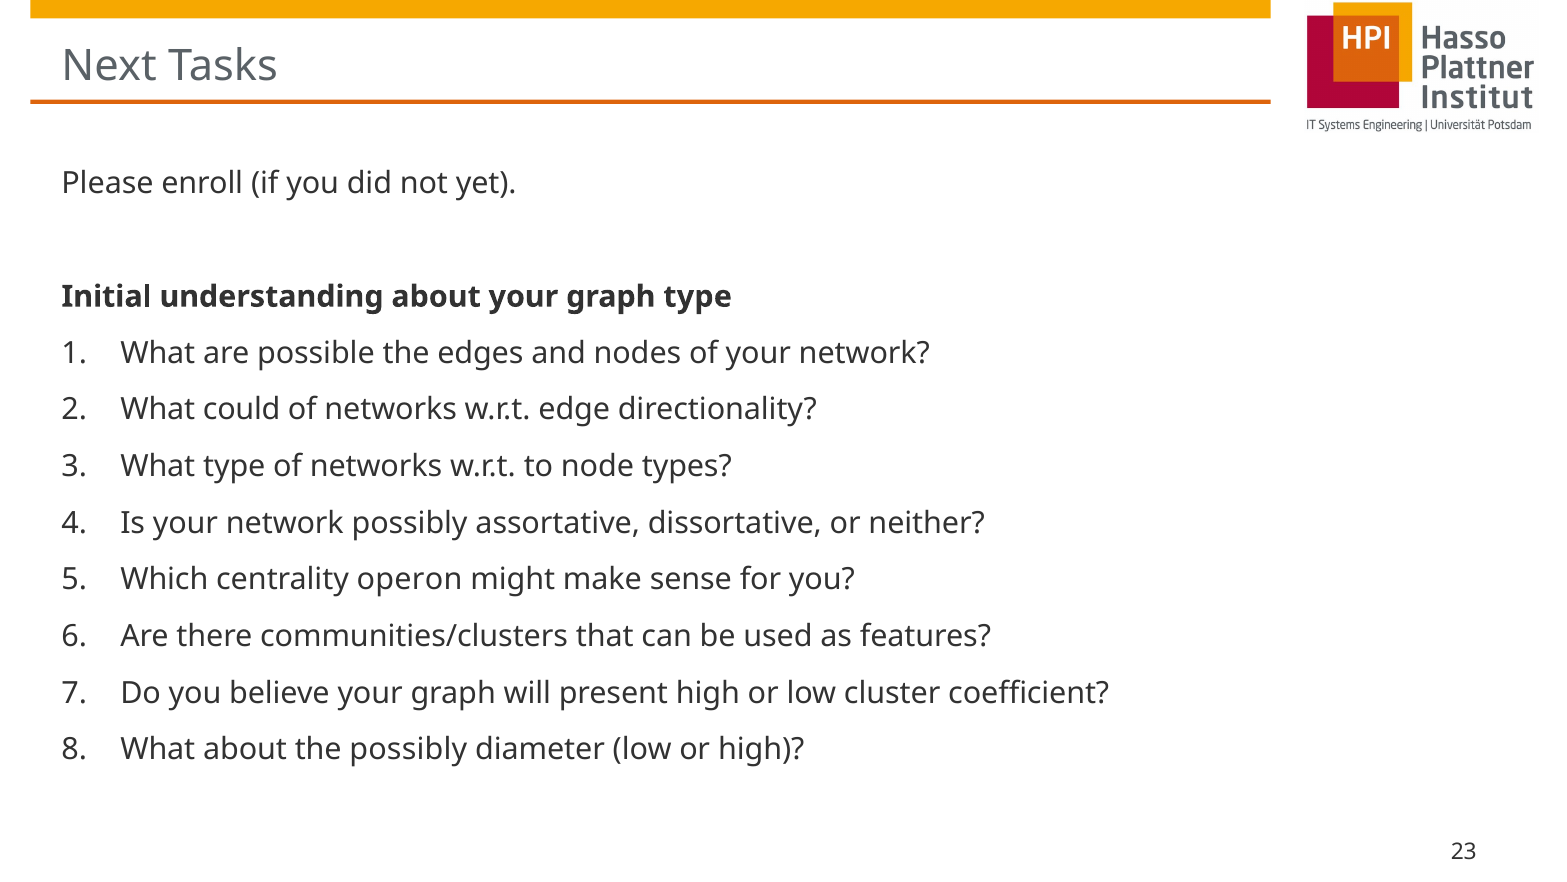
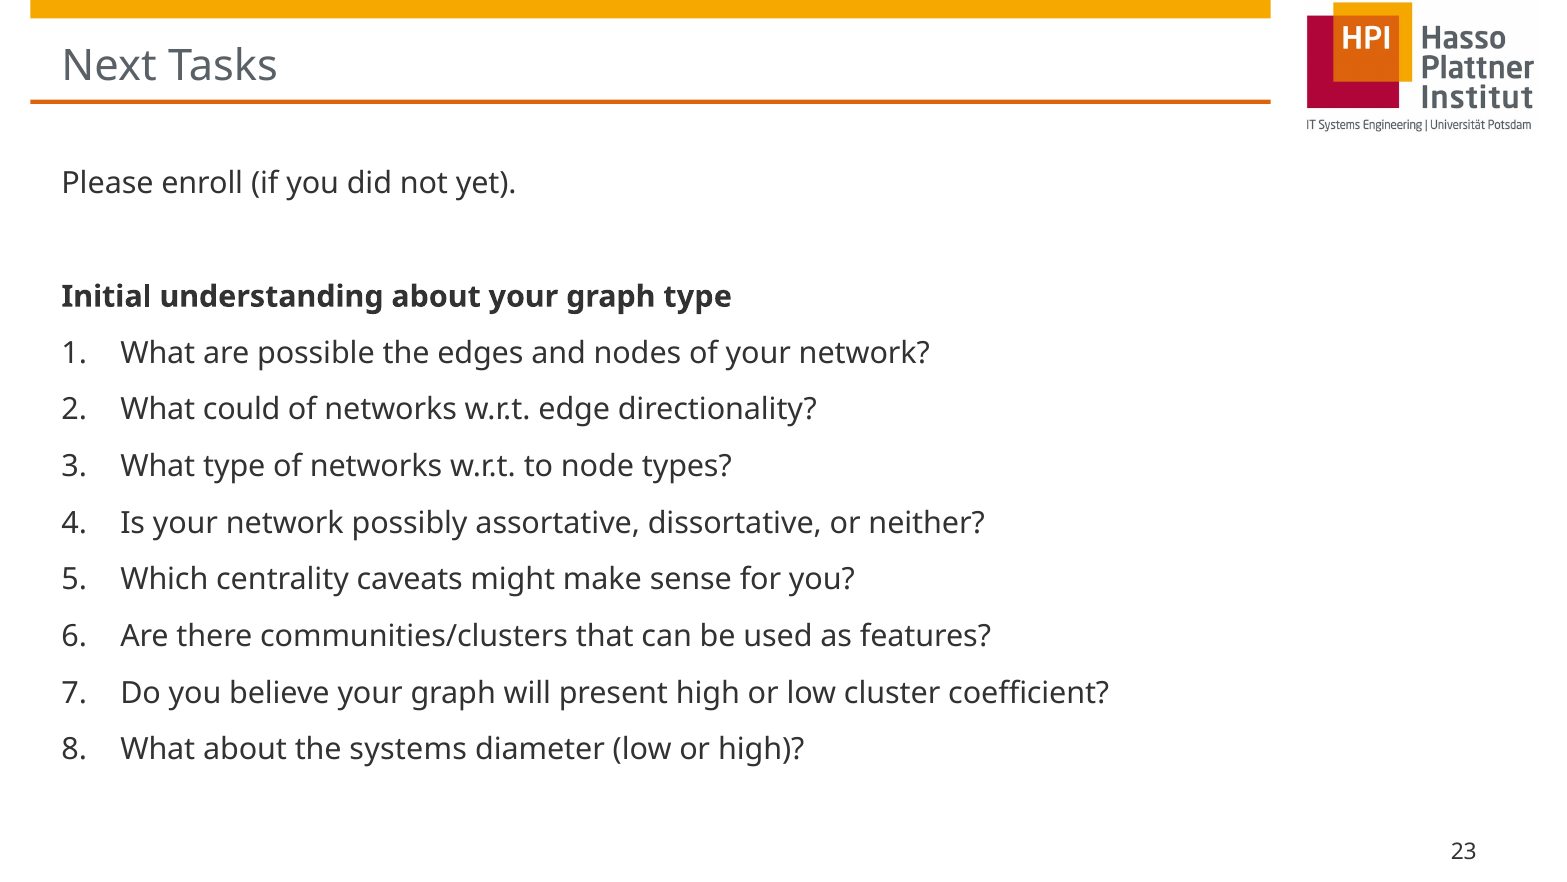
operon: operon -> caveats (410, 579)
the possibly: possibly -> systems (408, 749)
